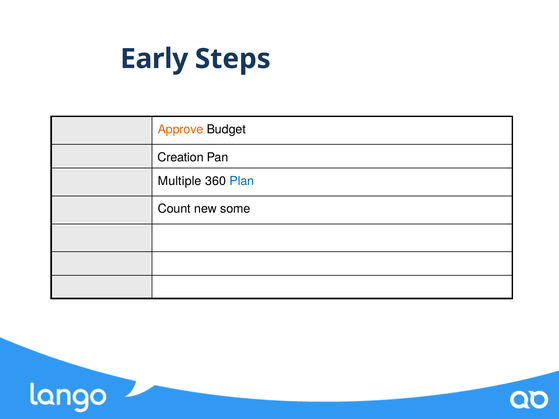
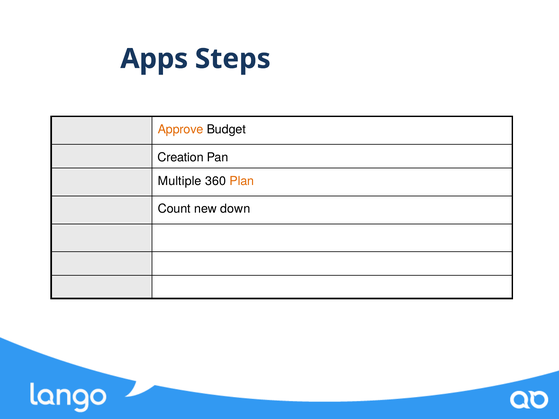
Early: Early -> Apps (154, 59)
Plan colour: blue -> orange (242, 181)
some: some -> down (235, 209)
